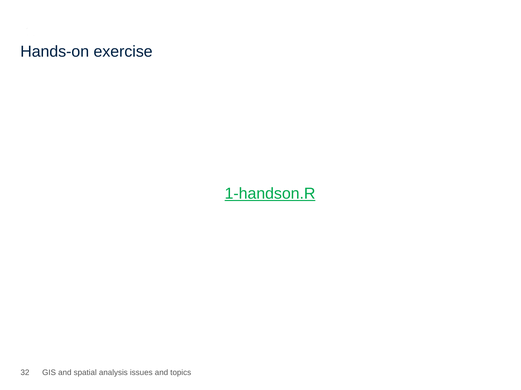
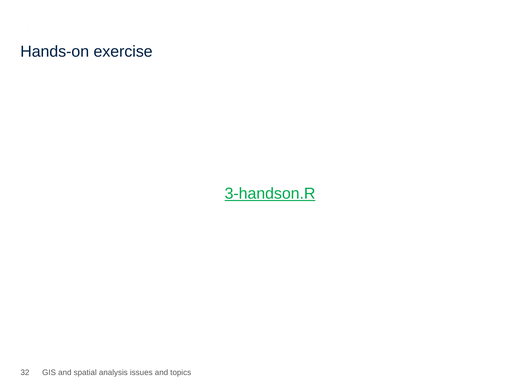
1-handson.R: 1-handson.R -> 3-handson.R (270, 194)
